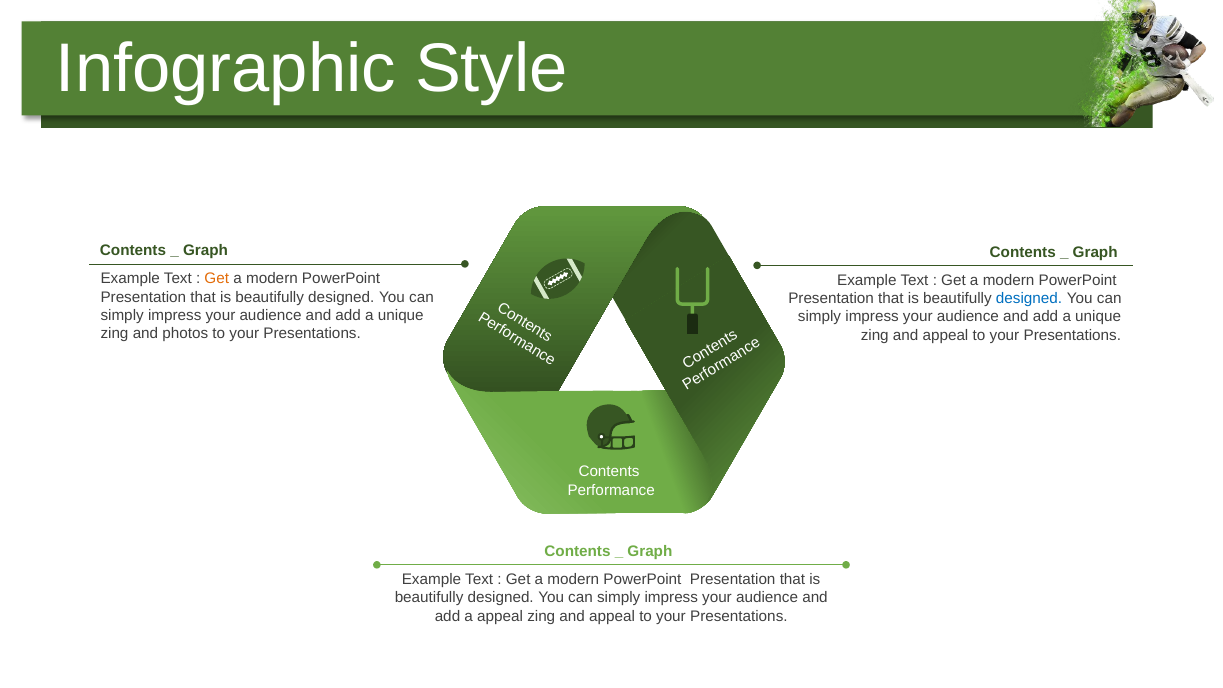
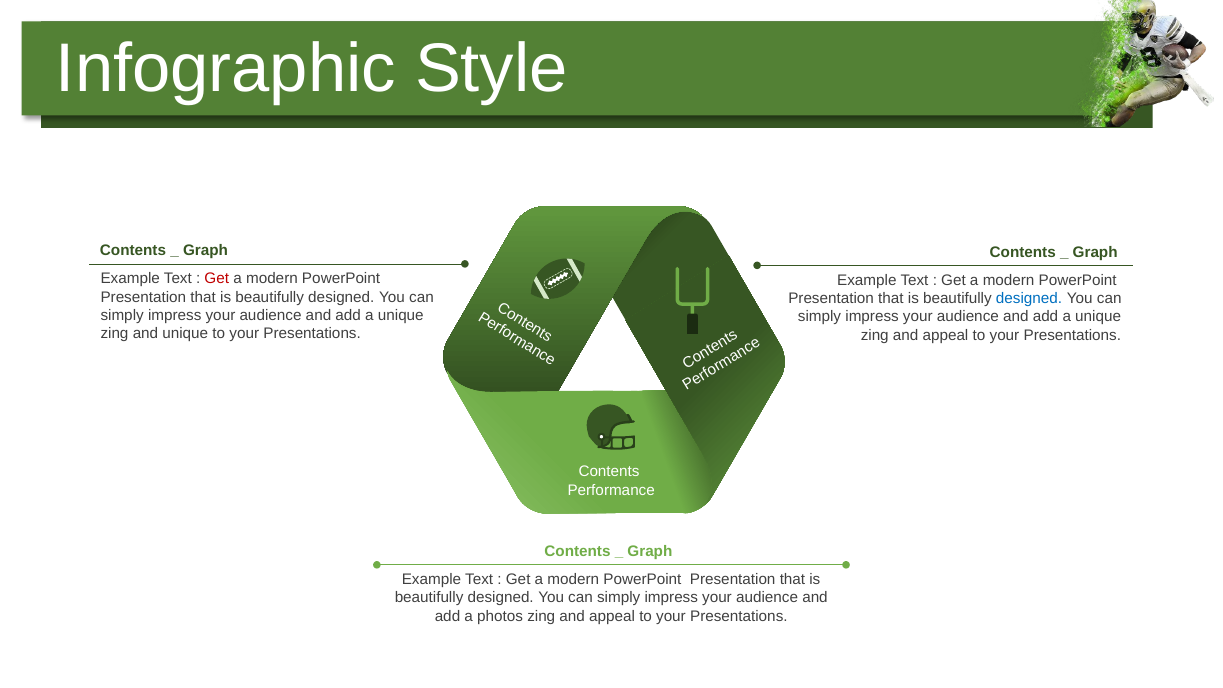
Get colour: orange -> red (217, 279)
and photos: photos -> unique (185, 334)
a appeal: appeal -> photos (500, 616)
